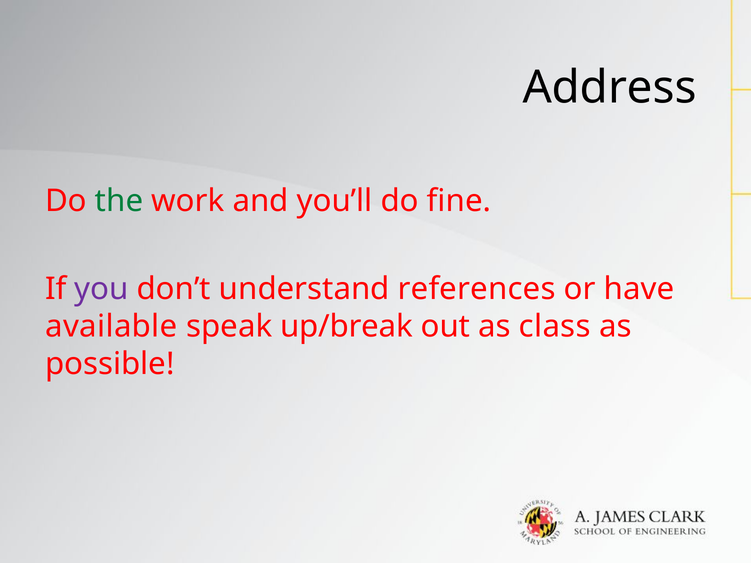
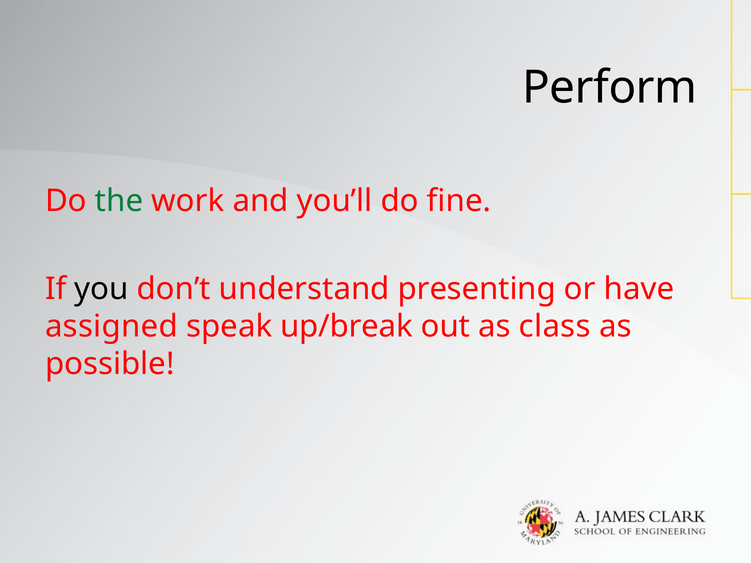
Address: Address -> Perform (610, 88)
you colour: purple -> black (102, 289)
references: references -> presenting (477, 289)
available: available -> assigned (111, 326)
